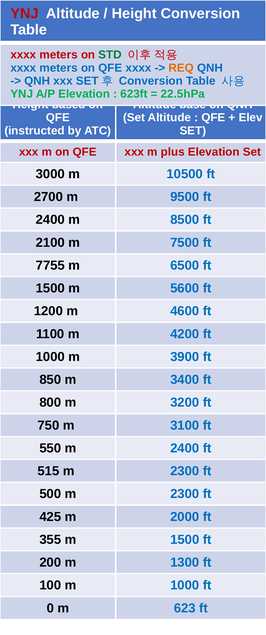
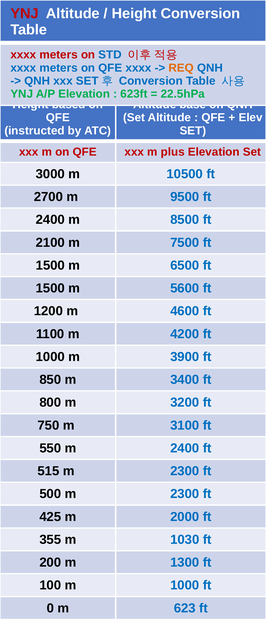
STD colour: green -> blue (110, 55)
7755: 7755 -> 1500 (50, 266)
m 1500: 1500 -> 1030 (185, 541)
